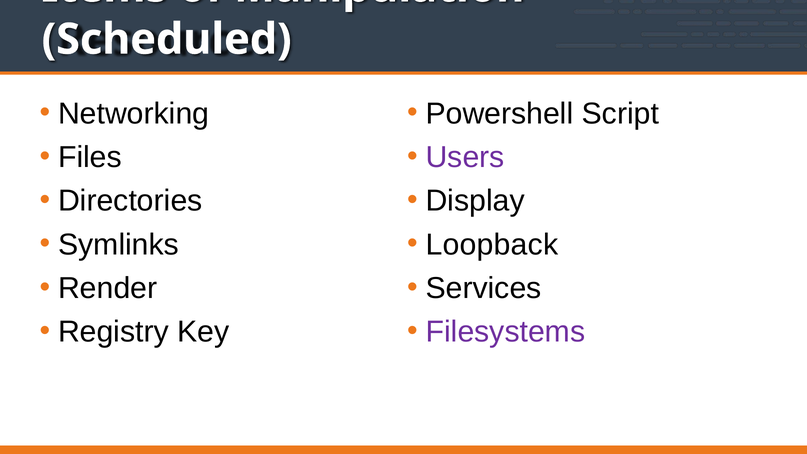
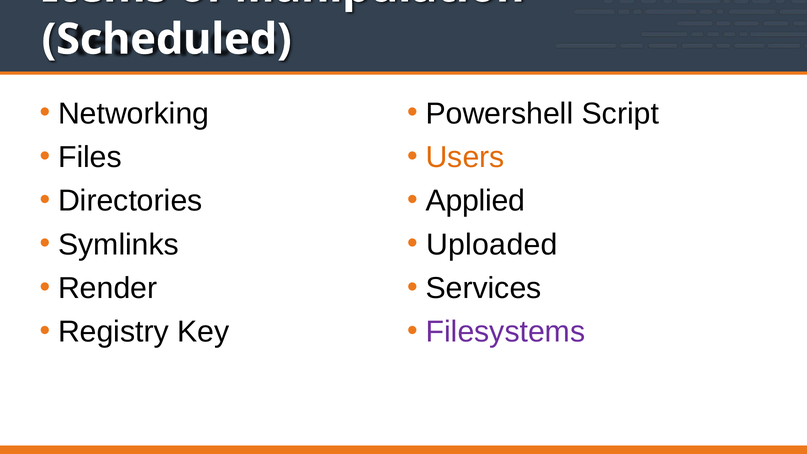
Users colour: purple -> orange (465, 157)
Display: Display -> Applied (475, 201)
Loopback: Loopback -> Uploaded (492, 245)
